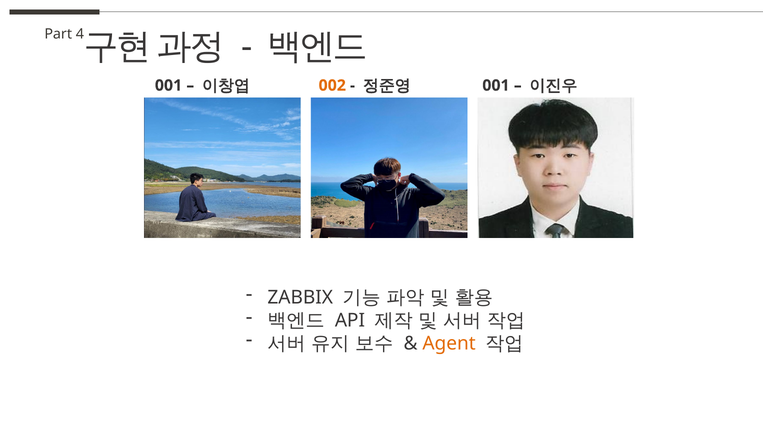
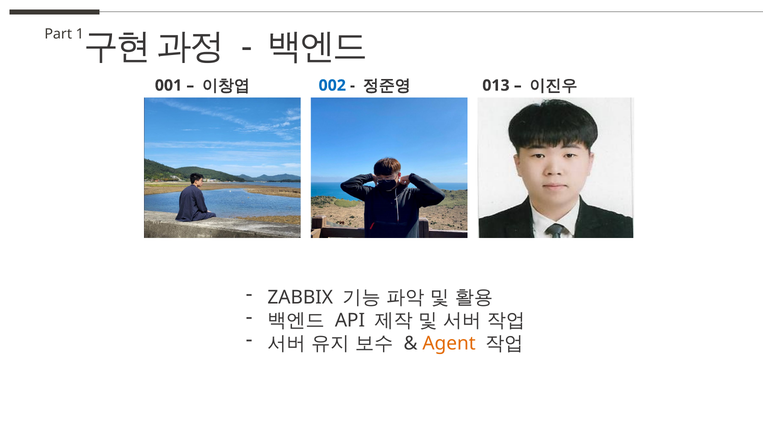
4: 4 -> 1 (80, 34)
002 colour: orange -> blue (332, 85)
001: 001 -> 013 (496, 85)
